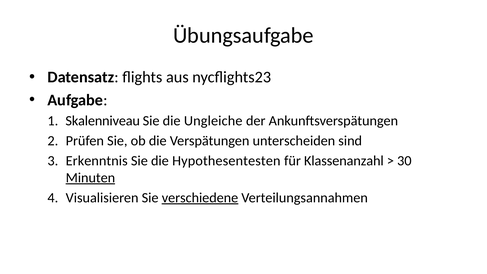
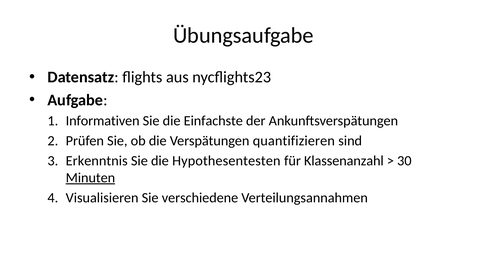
Skalenniveau: Skalenniveau -> Informativen (103, 121)
Ungleiche: Ungleiche -> Einfachste (213, 121)
unterscheiden: unterscheiden -> quantifizieren (294, 141)
verschiedene underline: present -> none (200, 198)
